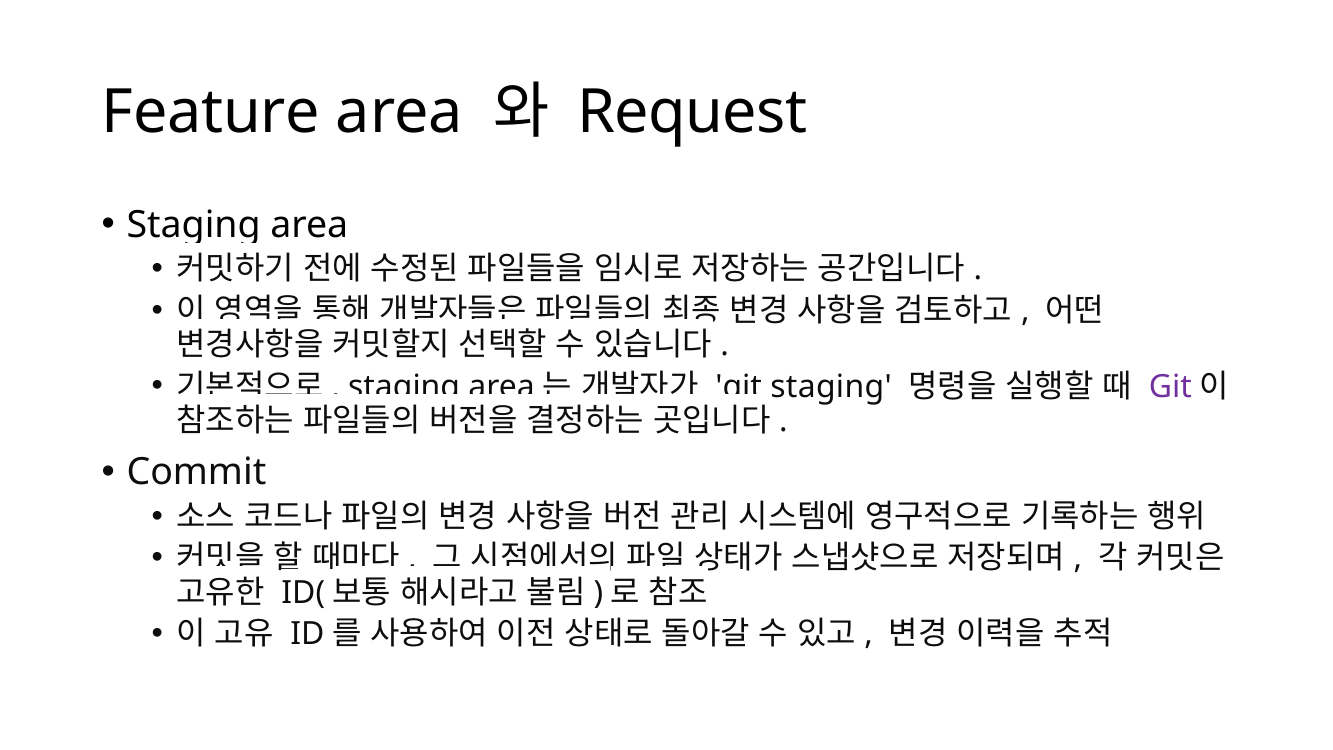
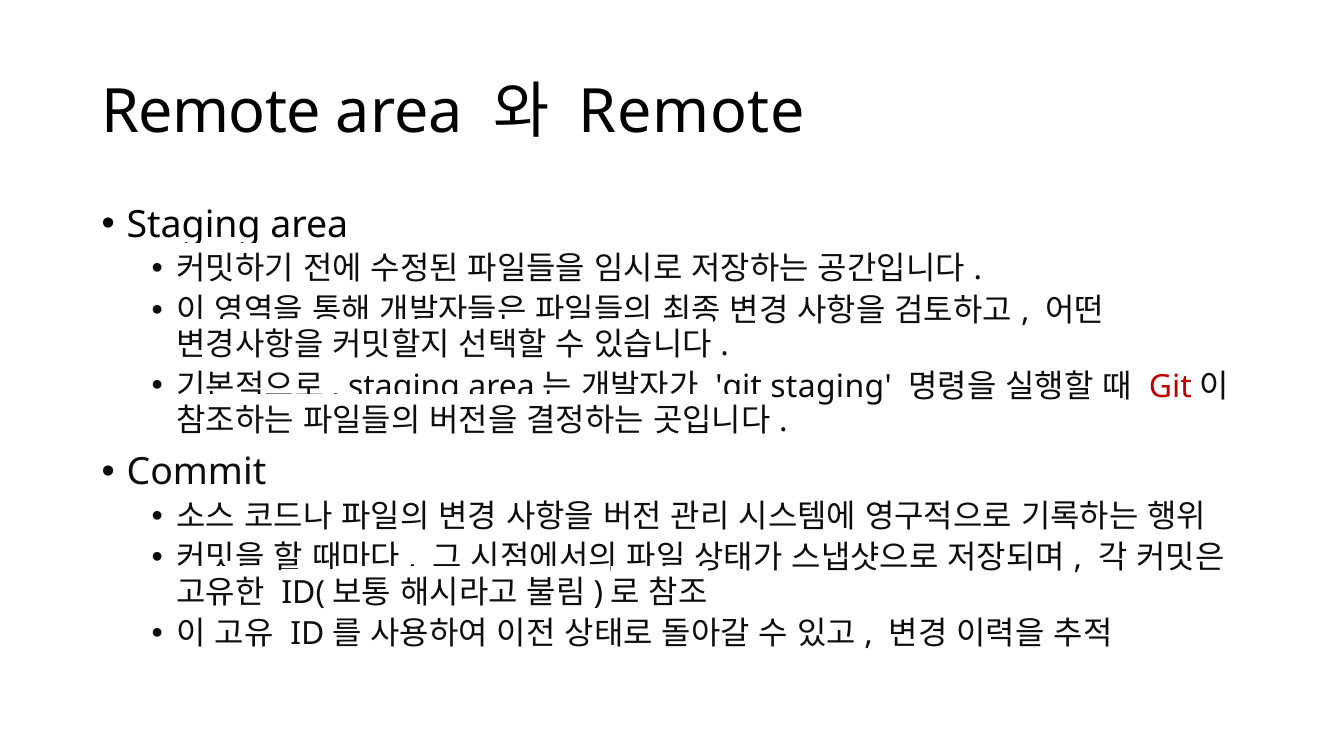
Feature: Feature -> Remote (211, 112)
Request: Request -> Remote (692, 112)
Git colour: purple -> red (1170, 386)
